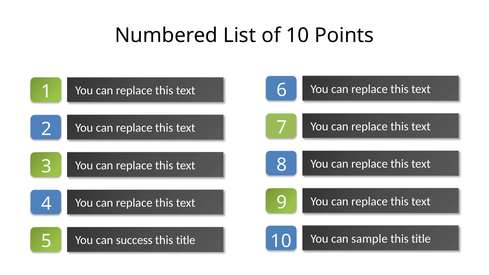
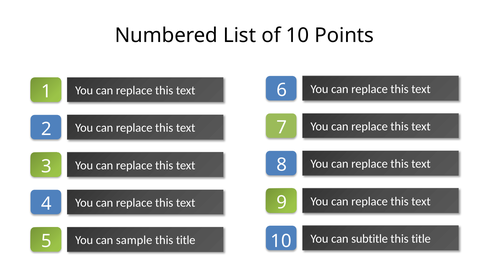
success: success -> sample (134, 240)
sample: sample -> subtitle (370, 239)
